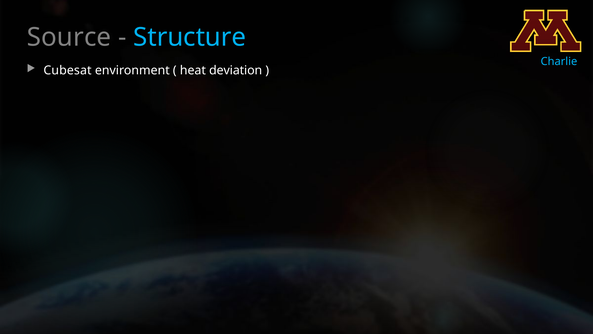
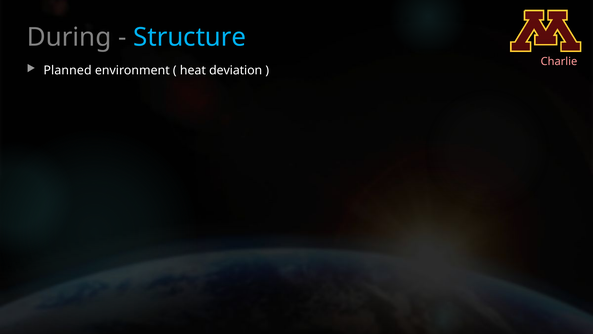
Source: Source -> During (69, 37)
Charlie colour: light blue -> pink (559, 61)
Cubesat: Cubesat -> Planned (68, 70)
